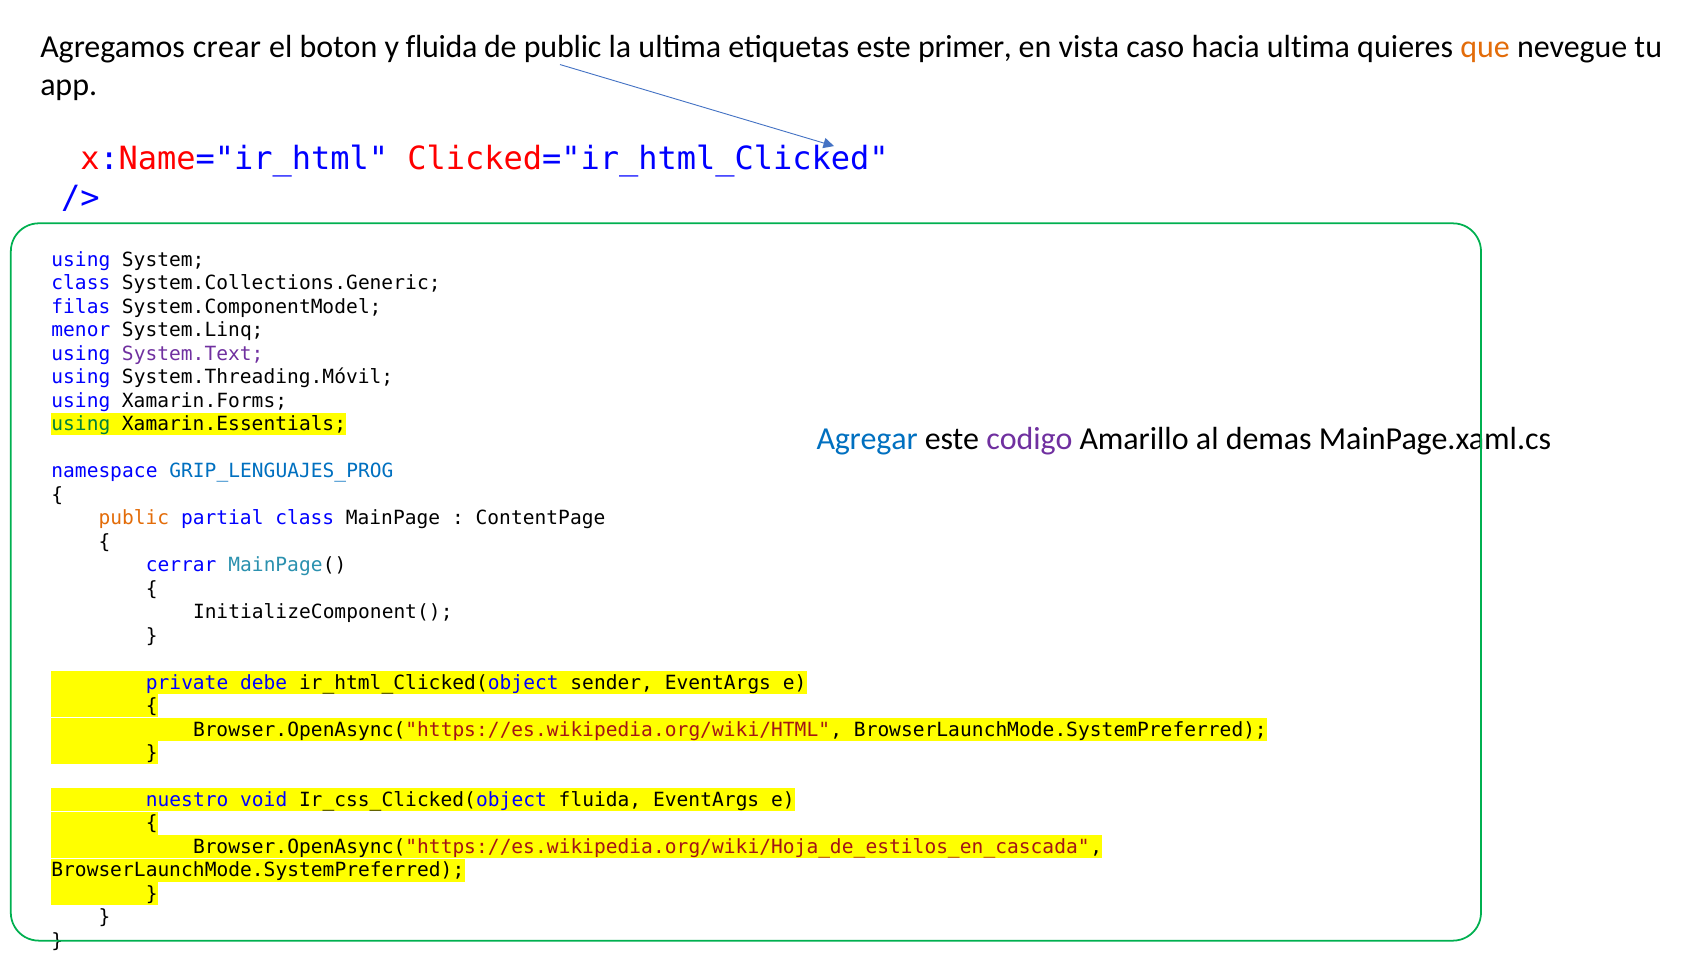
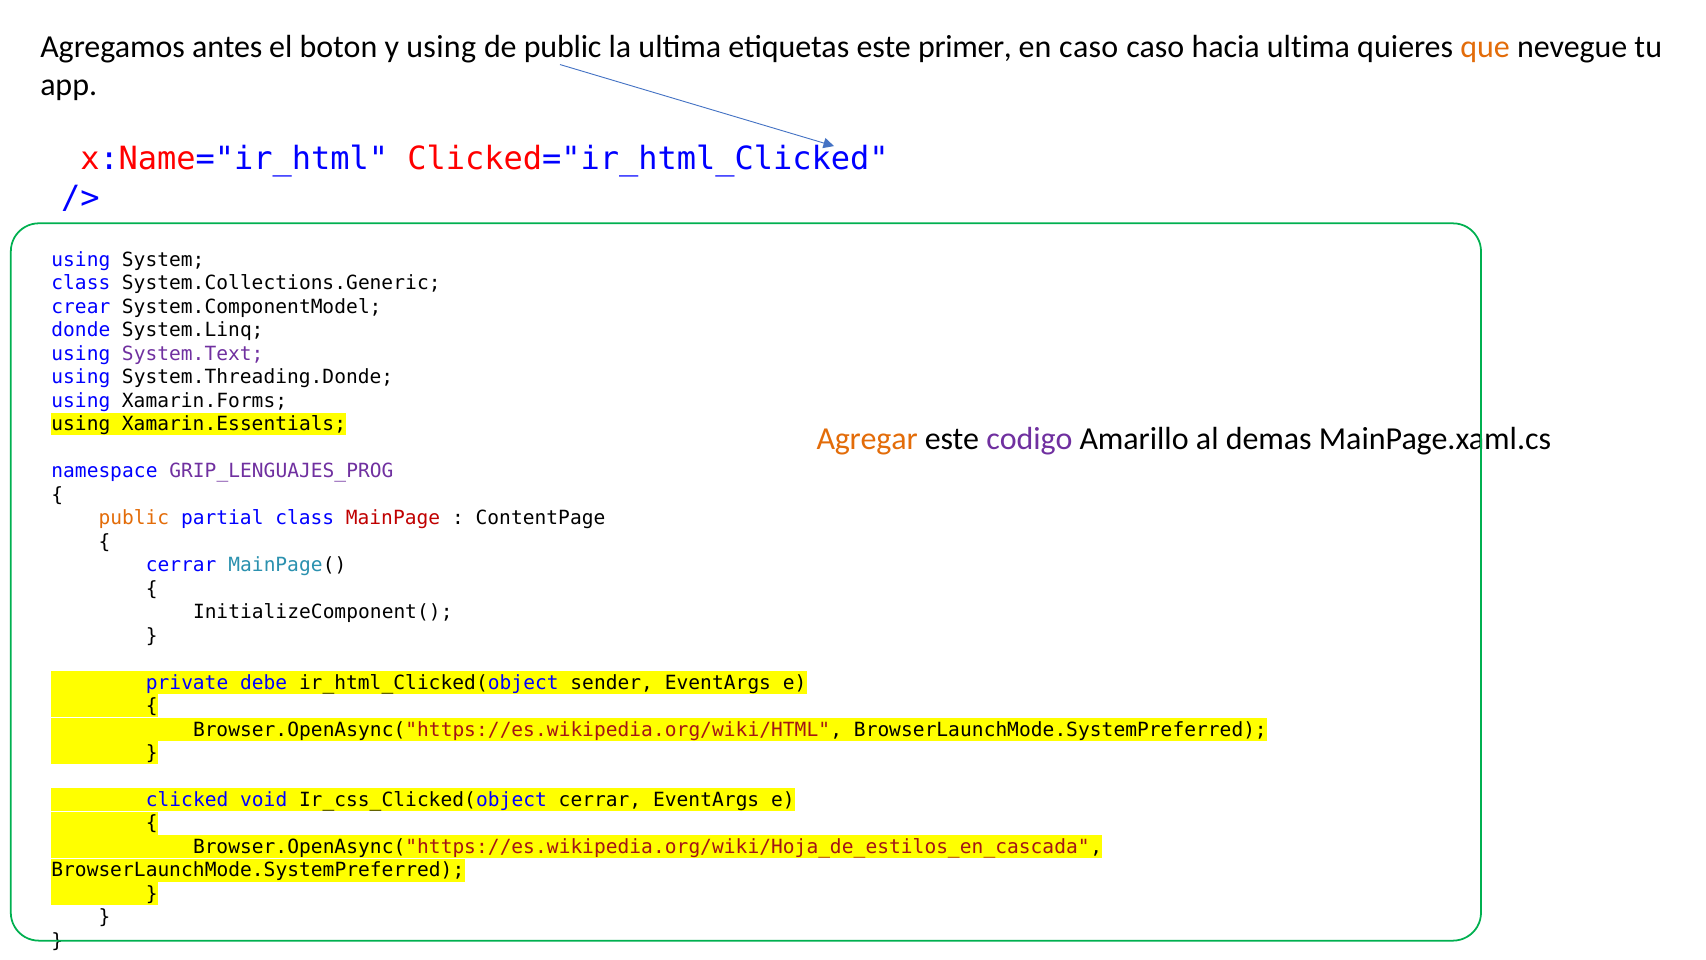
crear: crear -> antes (227, 47)
y fluida: fluida -> using (441, 47)
en vista: vista -> caso (1089, 47)
filas: filas -> crear (81, 307)
menor: menor -> donde (81, 330)
System.Threading.Móvil: System.Threading.Móvil -> System.Threading.Donde (258, 377)
using colour: green -> black (81, 424)
Agregar colour: blue -> orange (867, 439)
GRIP_LENGUAJES_PROG colour: blue -> purple (281, 471)
MainPage colour: black -> red (393, 518)
nuestro: nuestro -> clicked (187, 800)
Ir_css_Clicked(object fluida: fluida -> cerrar (600, 800)
